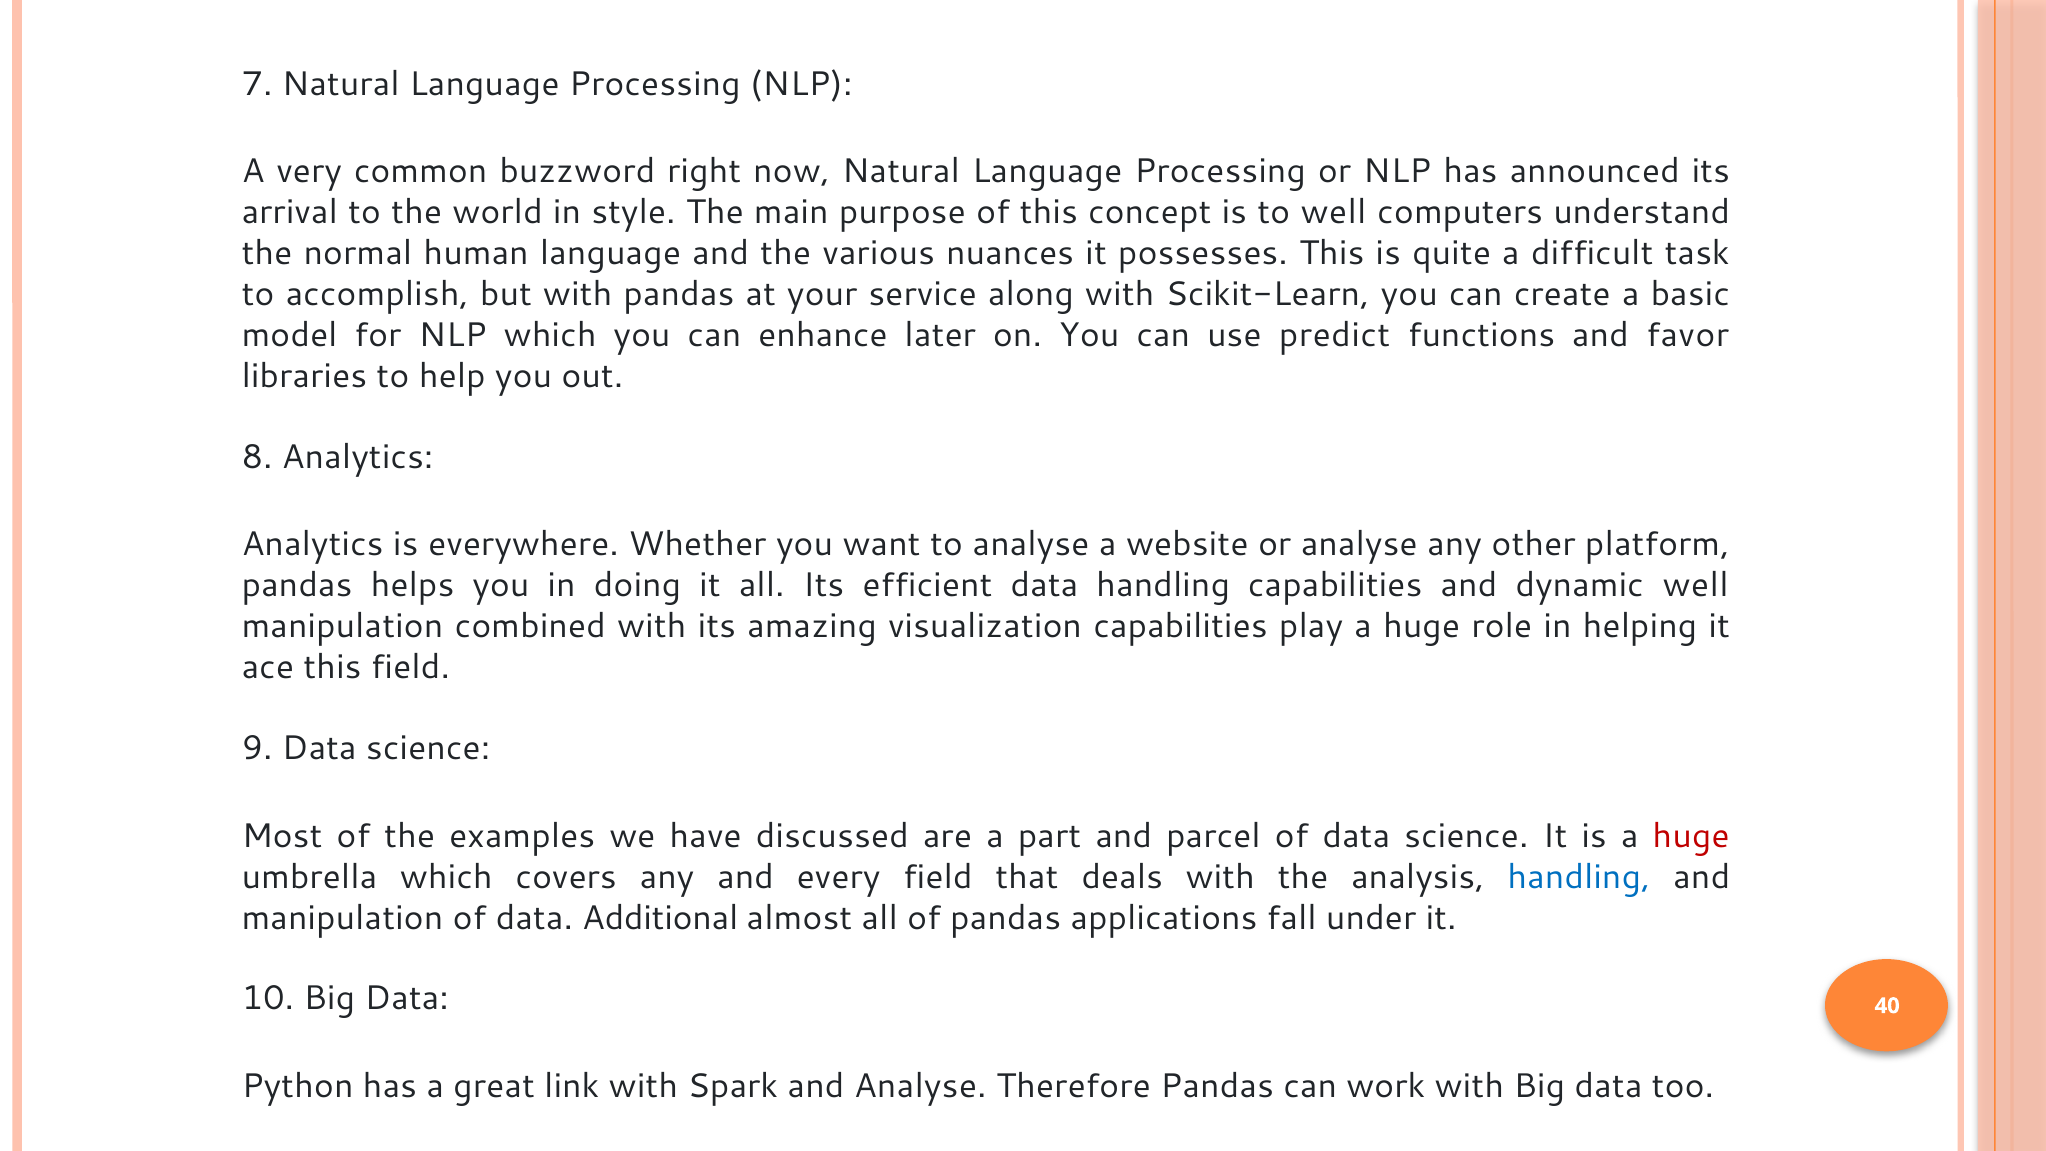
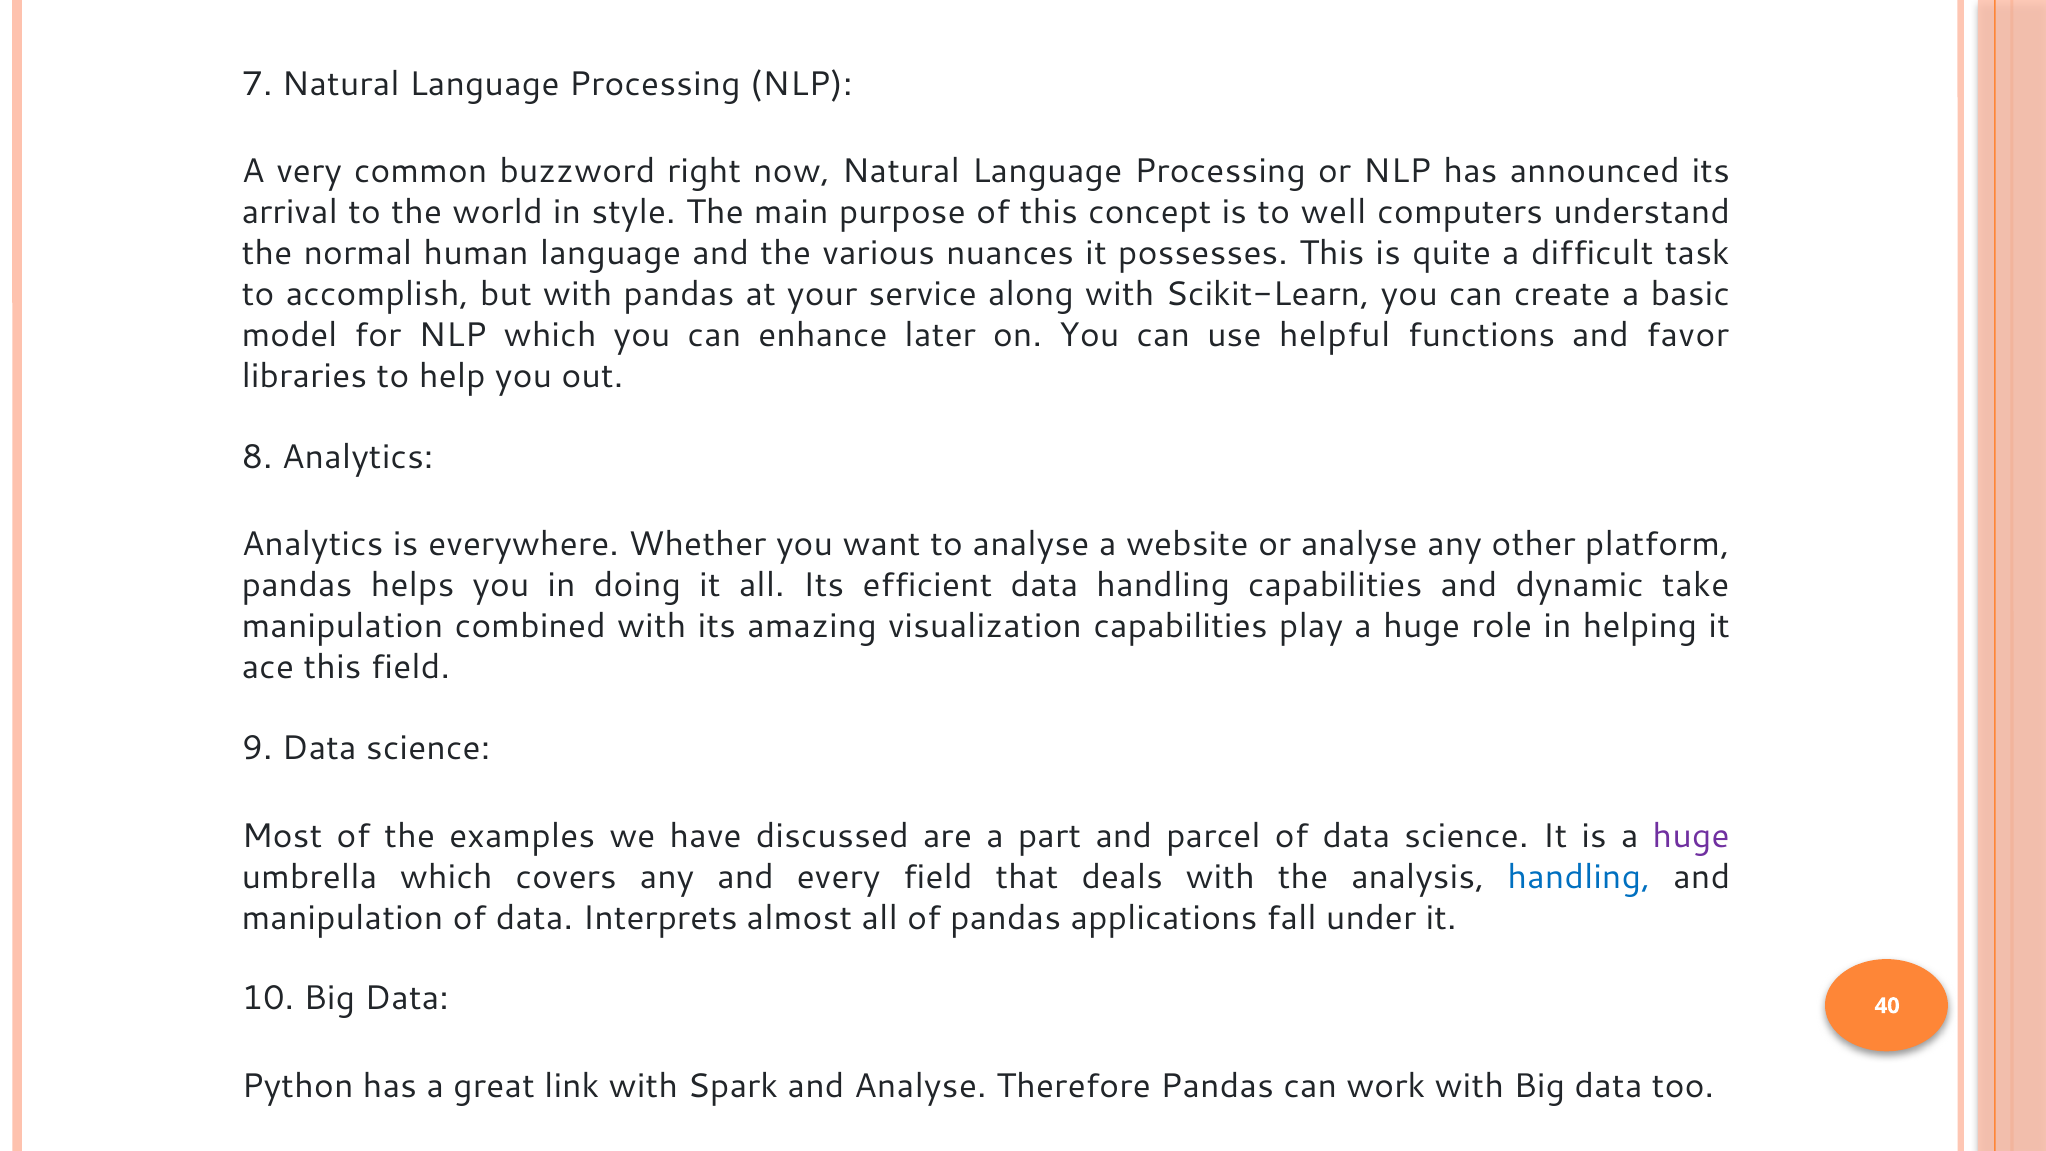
predict: predict -> helpful (1335, 335)
dynamic well: well -> take (1696, 586)
huge colour: red -> purple (1691, 836)
Additional: Additional -> Interprets (660, 918)
